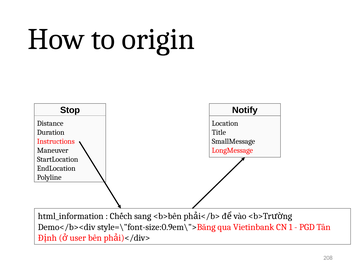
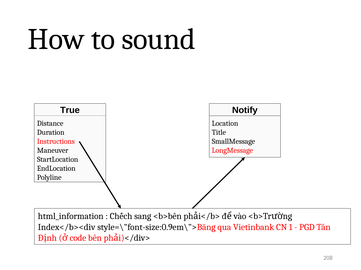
origin: origin -> sound (158, 39)
Stop: Stop -> True (70, 110)
Demo</b><div: Demo</b><div -> Index</b><div (67, 228)
user: user -> code (78, 239)
